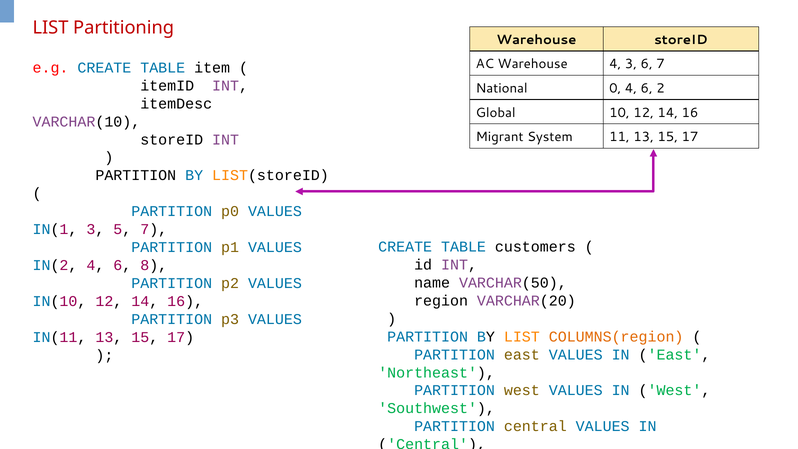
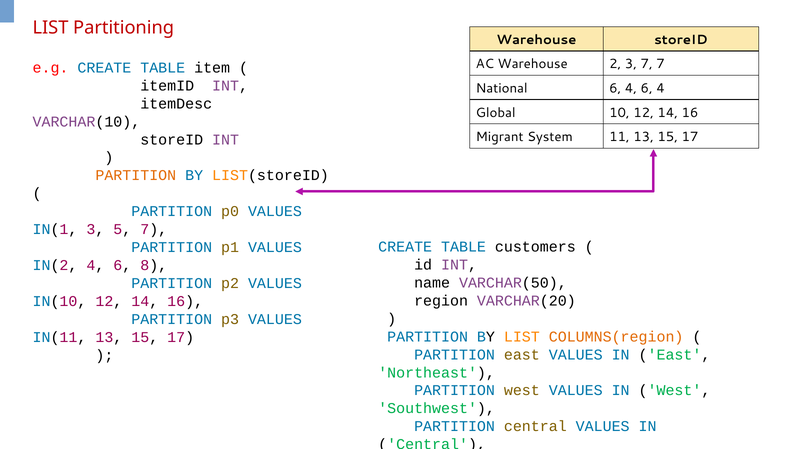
Warehouse 4: 4 -> 2 (615, 64)
3 6: 6 -> 7 (647, 64)
National 0: 0 -> 6 (615, 88)
4 6 2: 2 -> 4 (661, 88)
PARTITION colour: black -> orange (136, 175)
